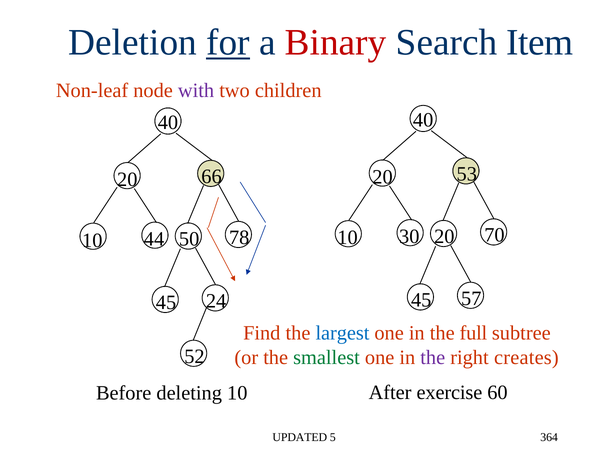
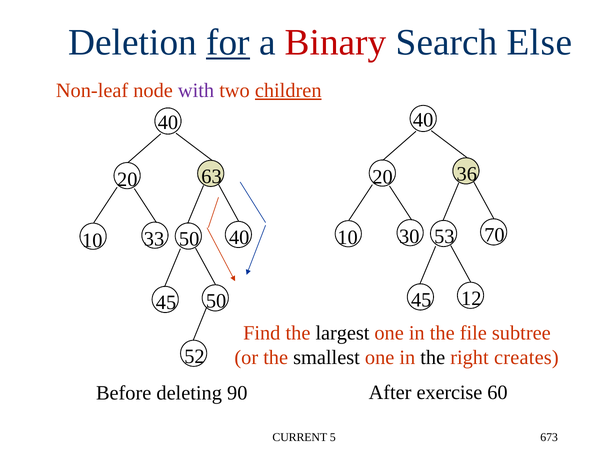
Item: Item -> Else (539, 43)
children underline: none -> present (288, 91)
53: 53 -> 36 (467, 174)
66: 66 -> 63 (212, 177)
30 20: 20 -> 53 (444, 237)
44: 44 -> 33 (154, 239)
50 78: 78 -> 40 (239, 238)
57: 57 -> 12 (471, 299)
45 24: 24 -> 50 (216, 301)
largest colour: blue -> black (342, 333)
full: full -> file (473, 333)
smallest colour: green -> black (327, 358)
the colour: purple -> black (433, 358)
deleting 10: 10 -> 90 (237, 393)
UPDATED: UPDATED -> CURRENT (300, 438)
364: 364 -> 673 (549, 438)
